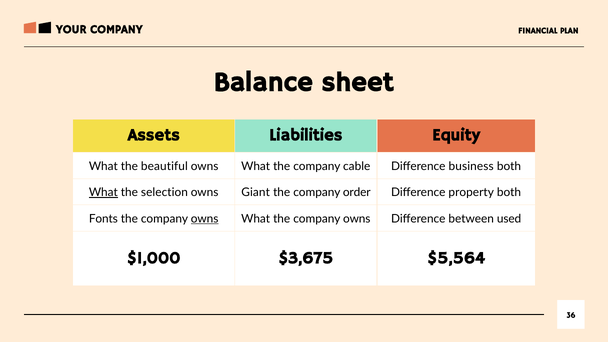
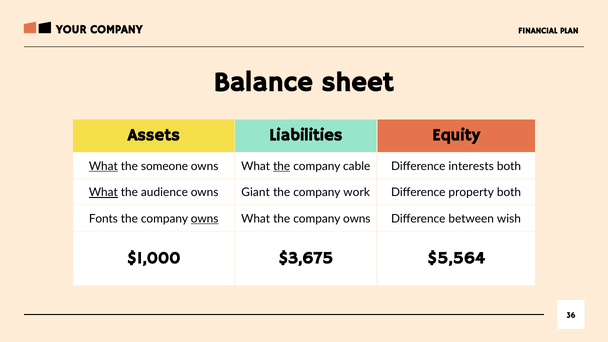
What underline: none -> present (103, 166)
beautiful: beautiful -> someone (165, 166)
the underline: none -> present (282, 166)
business: business -> interests (471, 166)
selection: selection -> audience (164, 192)
order: order -> work (357, 192)
used: used -> wish (509, 219)
